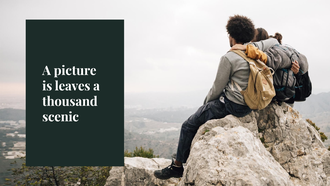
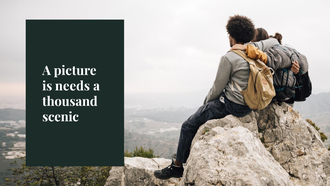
leaves: leaves -> needs (72, 86)
